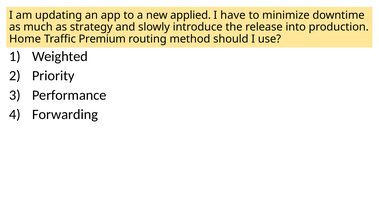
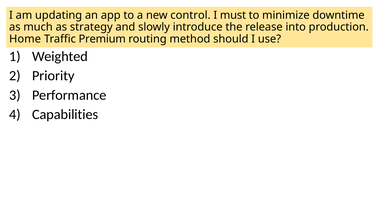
applied: applied -> control (190, 15)
have: have -> must (233, 15)
Forwarding: Forwarding -> Capabilities (65, 114)
